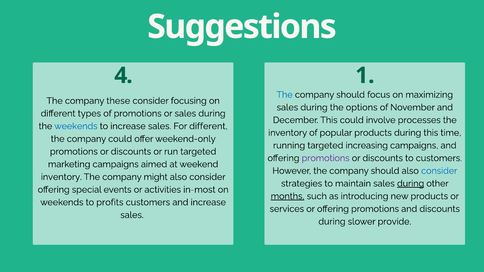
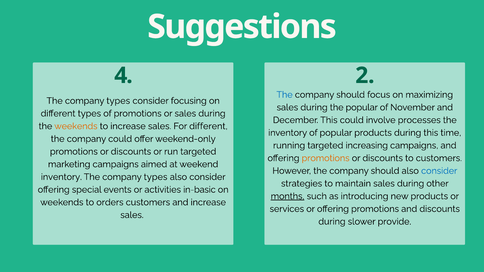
1: 1 -> 2 (365, 76)
these: these -> types (118, 101)
the options: options -> popular (362, 107)
weekends colour: blue -> orange (76, 126)
promotions colour: purple -> orange (326, 158)
might: might -> types (156, 177)
during underline: present -> none (411, 184)
in-most: in-most -> in-basic (199, 190)
profits: profits -> orders (110, 202)
